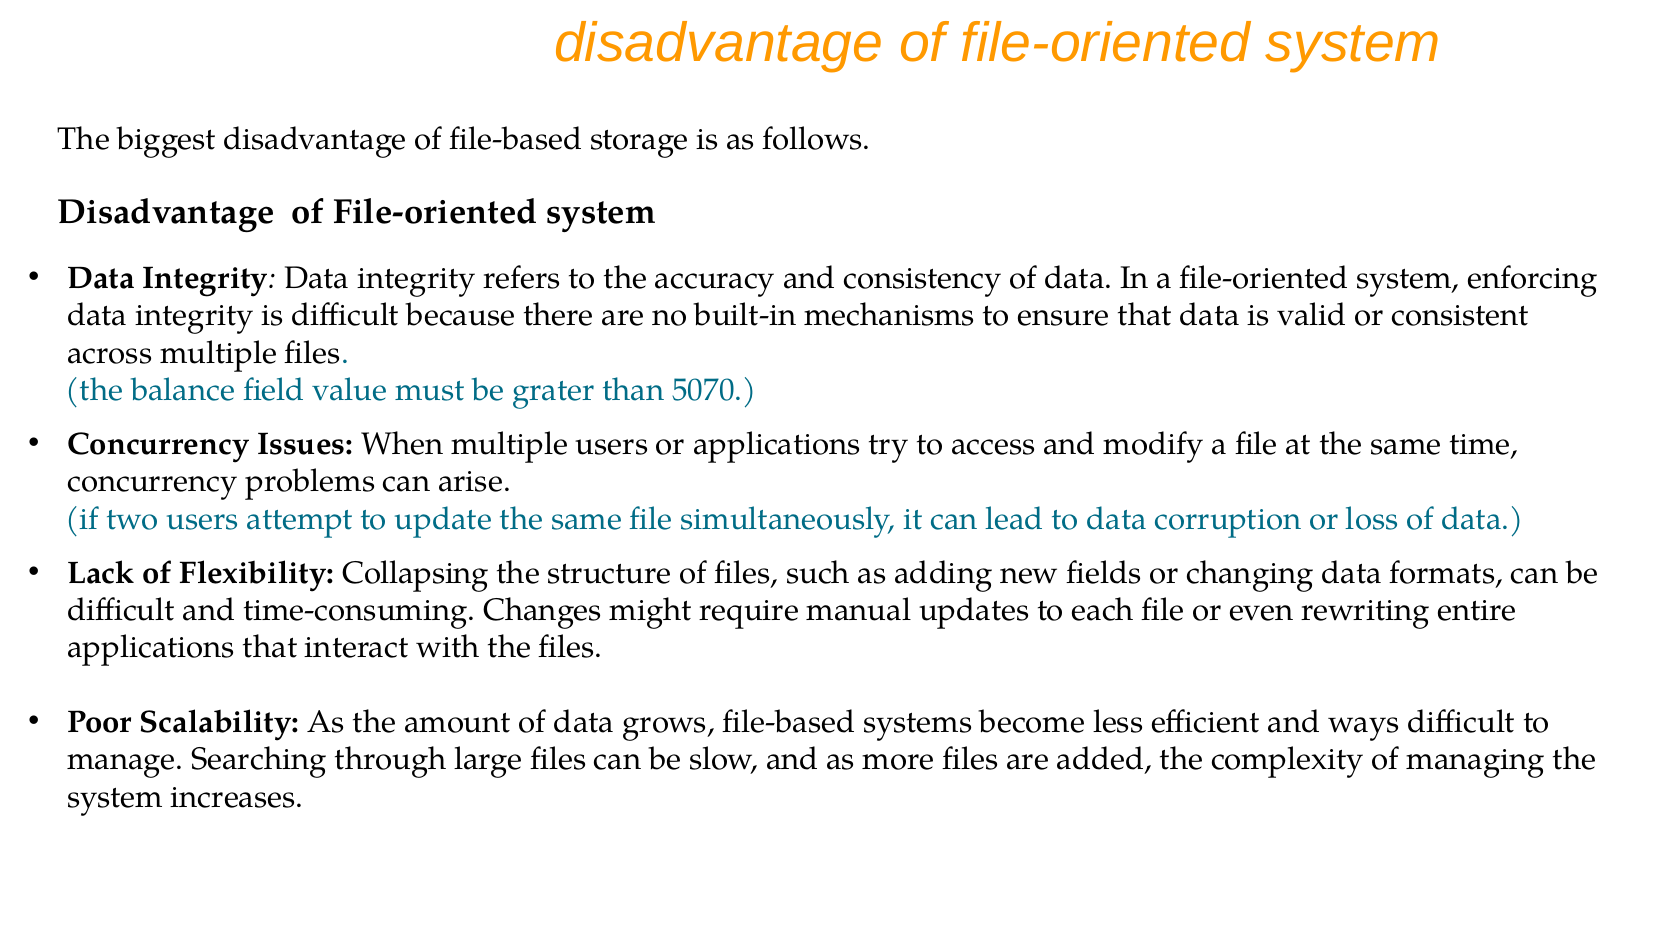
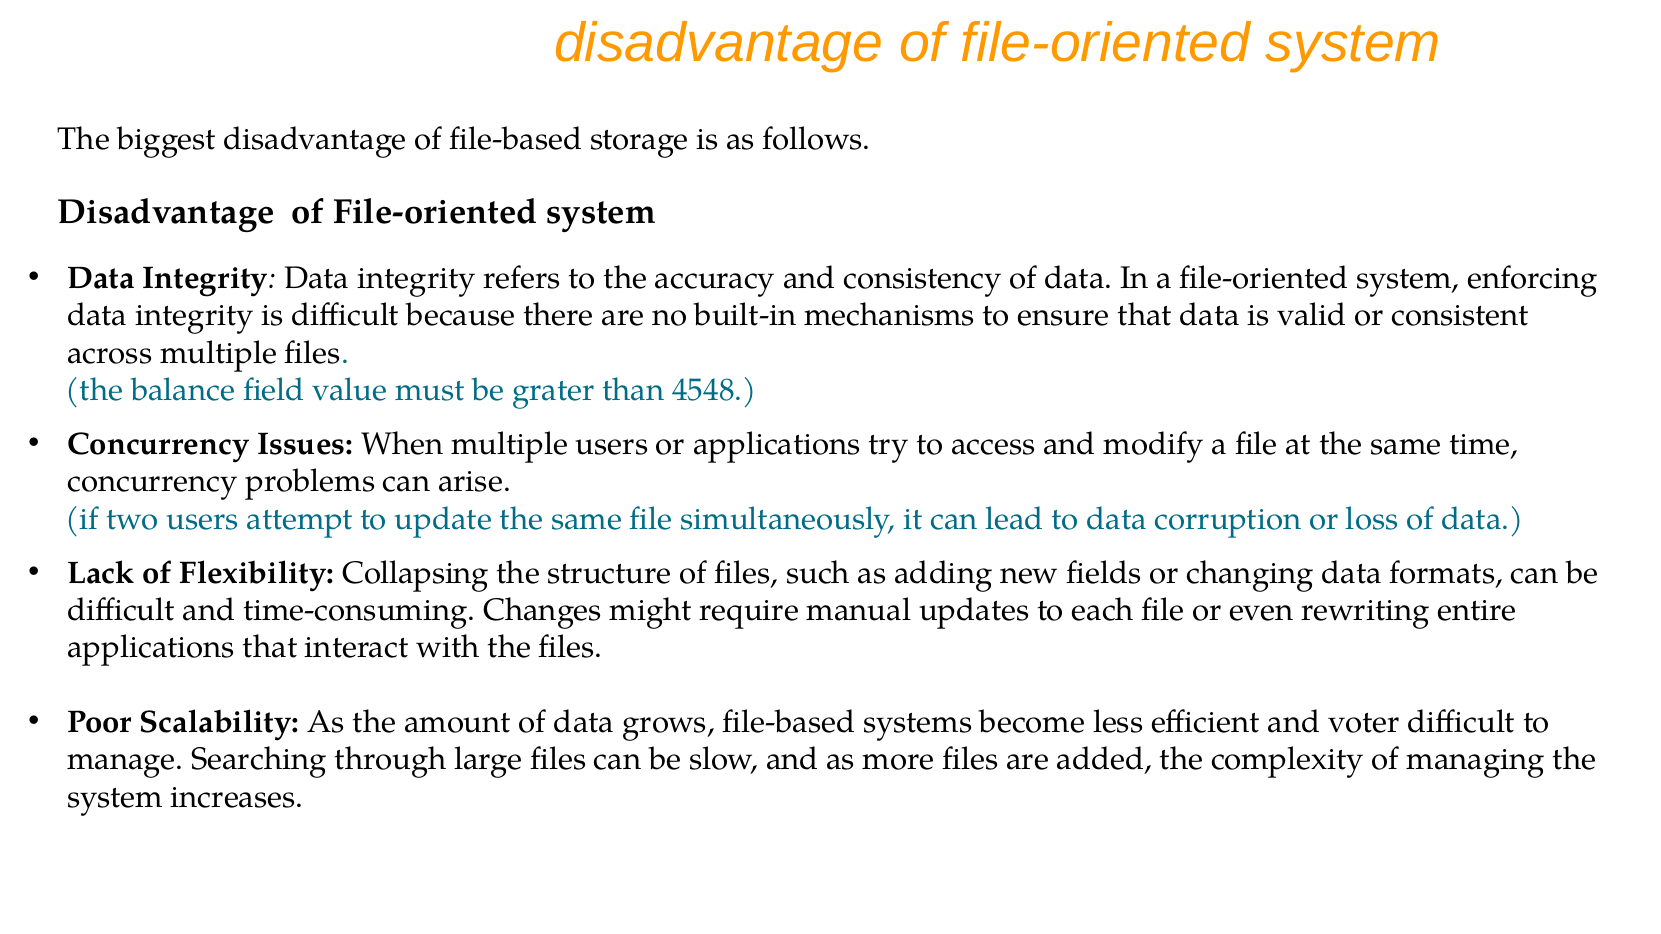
5070: 5070 -> 4548 (715, 390)
ways: ways -> voter (1364, 723)
